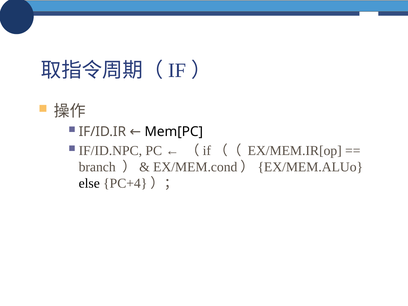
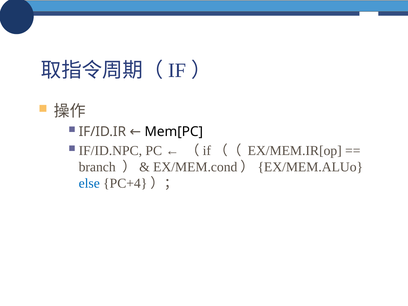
else colour: black -> blue (89, 183)
